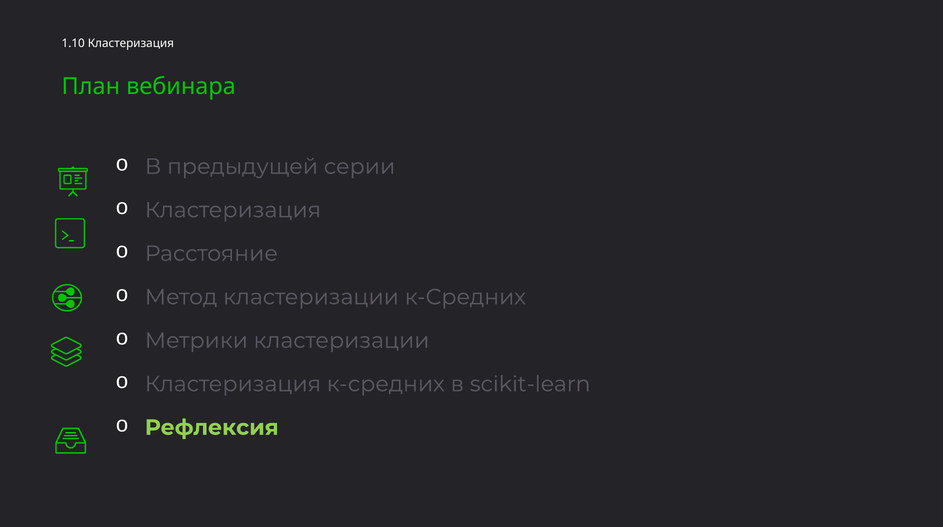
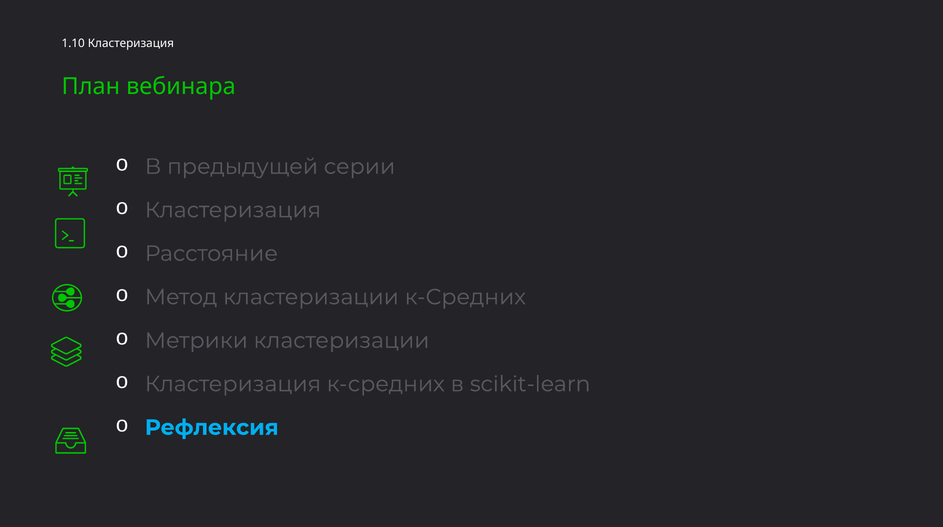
Рефлексия colour: light green -> light blue (212, 428)
